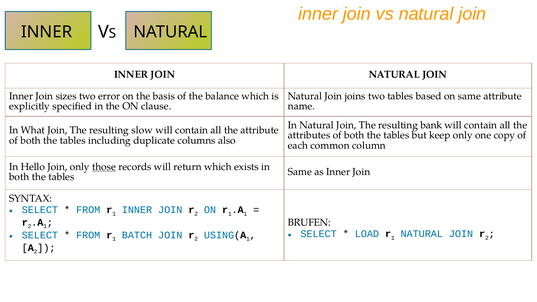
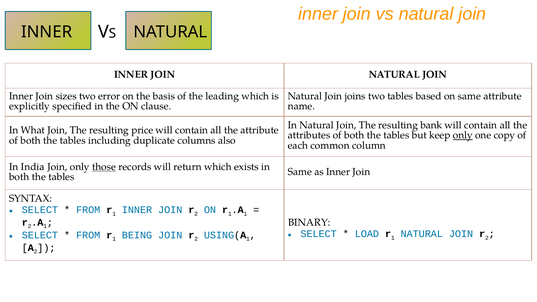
balance: balance -> leading (222, 96)
slow: slow -> price (142, 130)
only underline: none -> present (463, 135)
Hello: Hello -> India (33, 167)
BRUFEN: BRUFEN -> BINARY (309, 223)
BATCH: BATCH -> BEING (137, 235)
